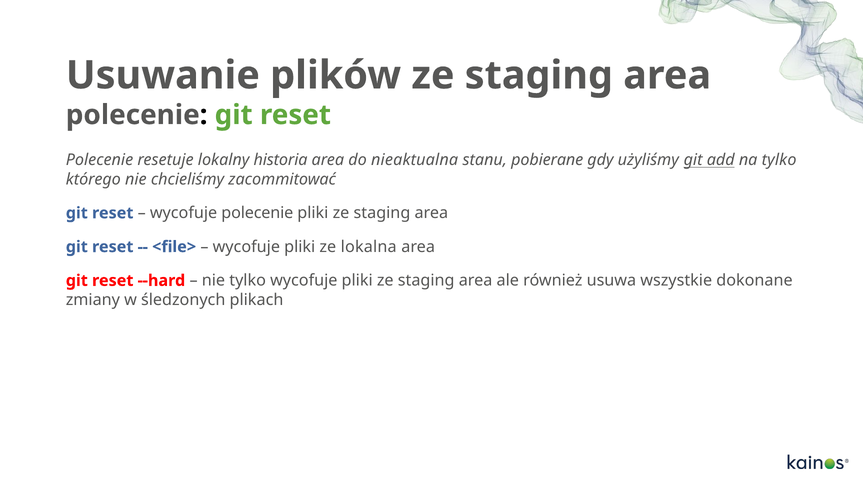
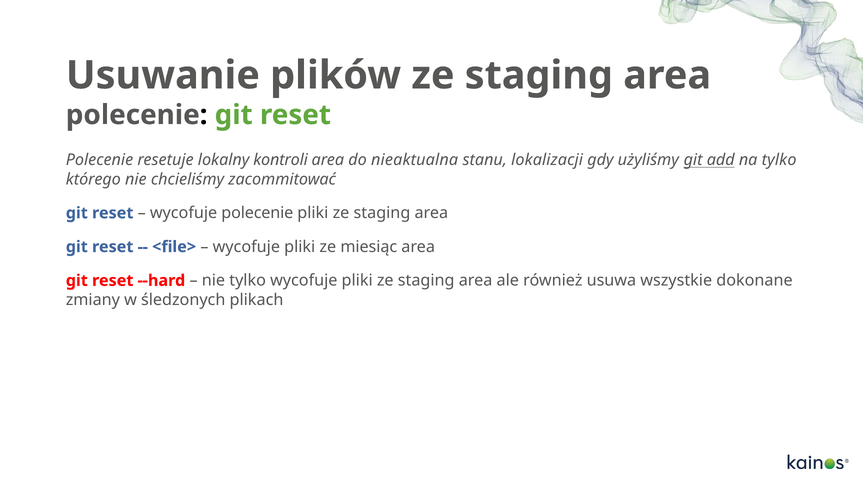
historia: historia -> kontroli (281, 160)
pobierane: pobierane -> lokalizacji (547, 160)
lokalna: lokalna -> miesiąc (369, 247)
